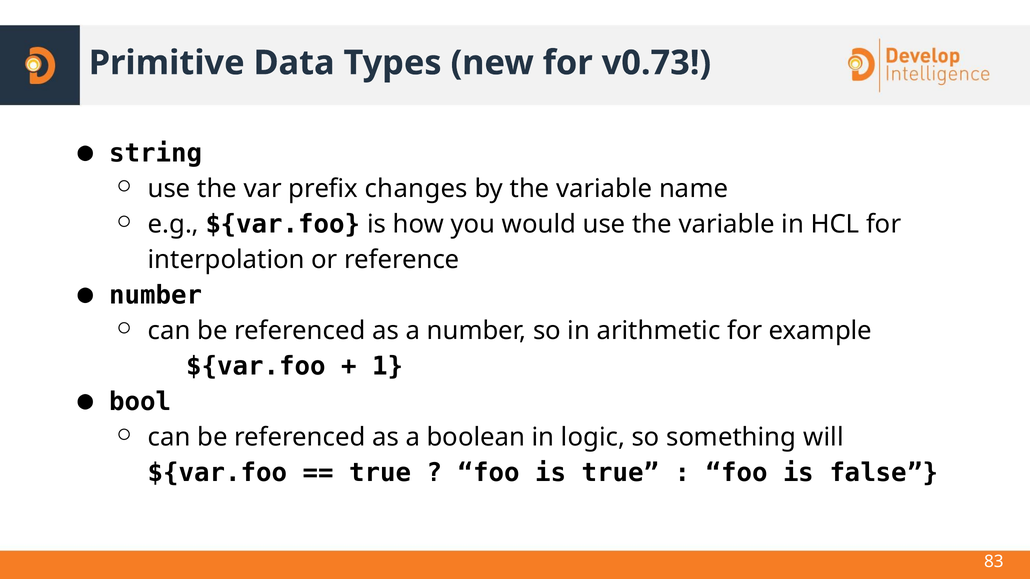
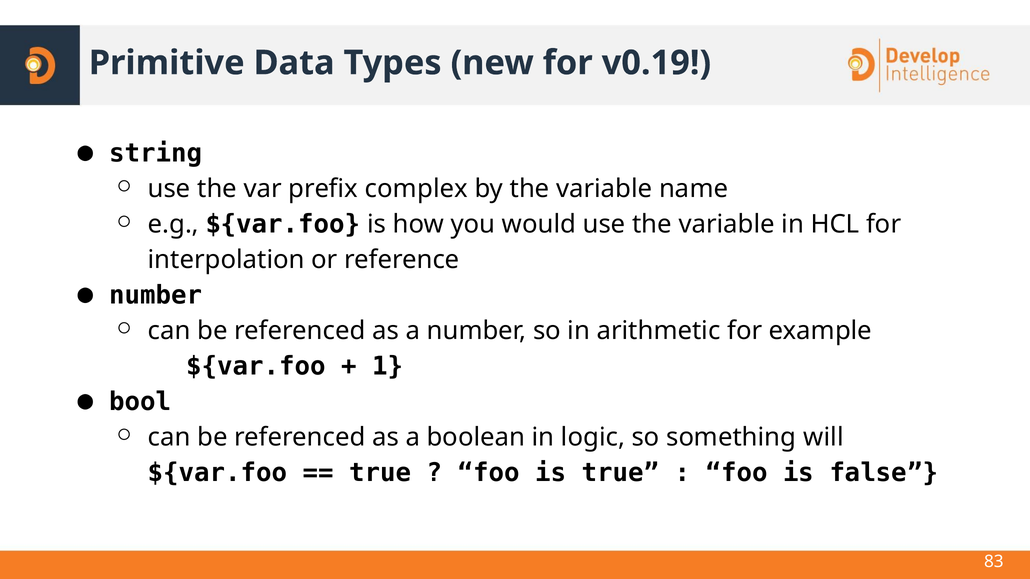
v0.73: v0.73 -> v0.19 (656, 63)
changes: changes -> complex (416, 189)
